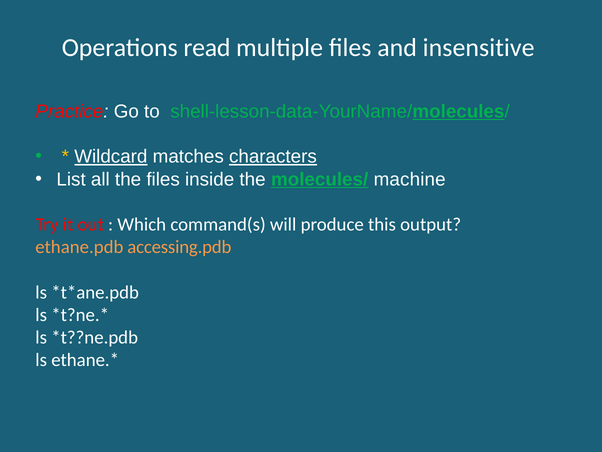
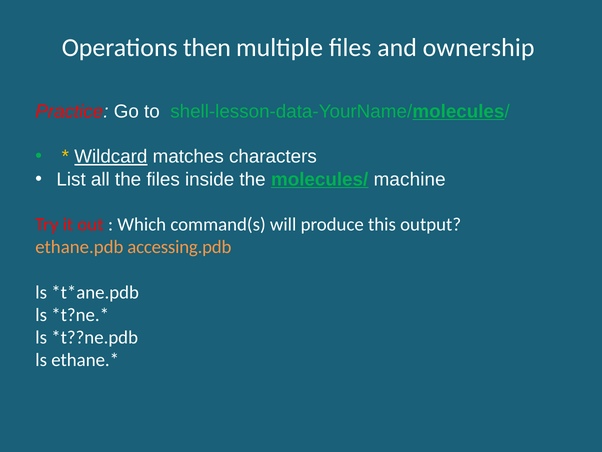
read: read -> then (207, 48)
insensitive: insensitive -> ownership (479, 48)
characters underline: present -> none (273, 157)
